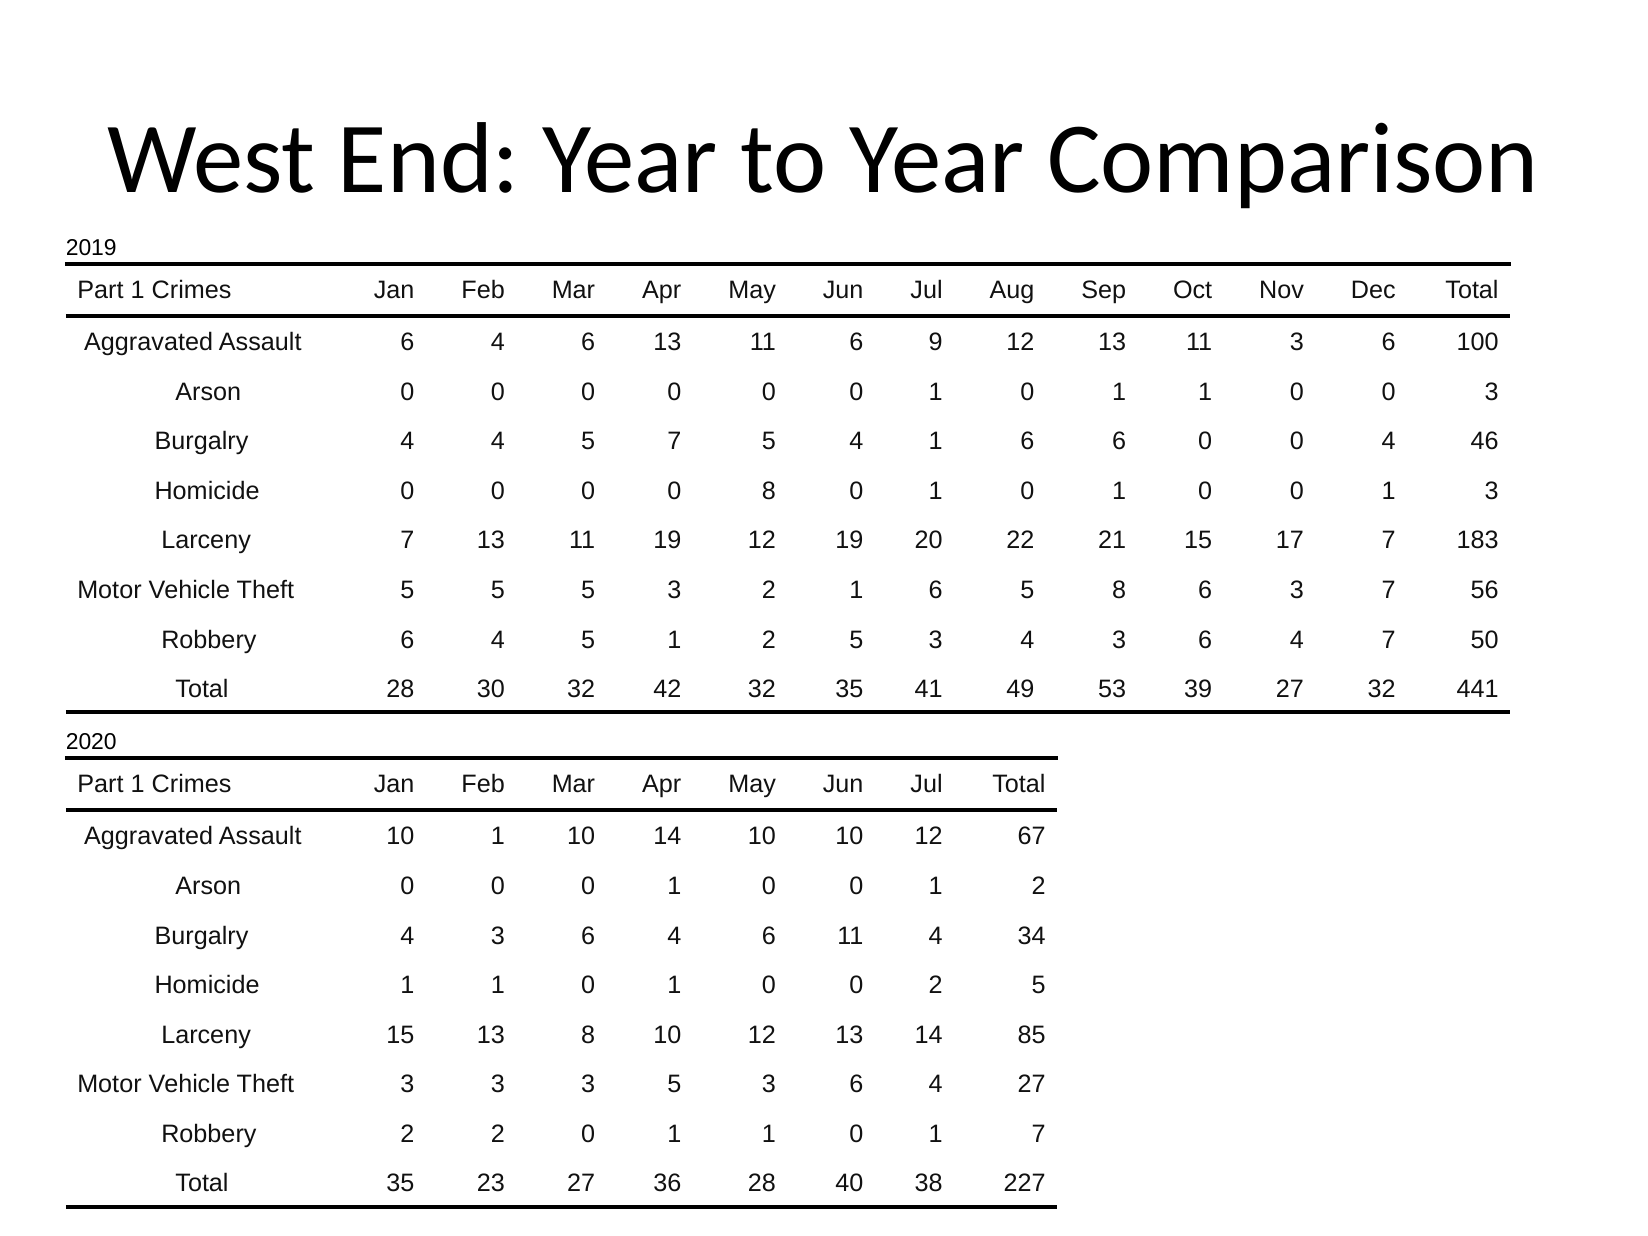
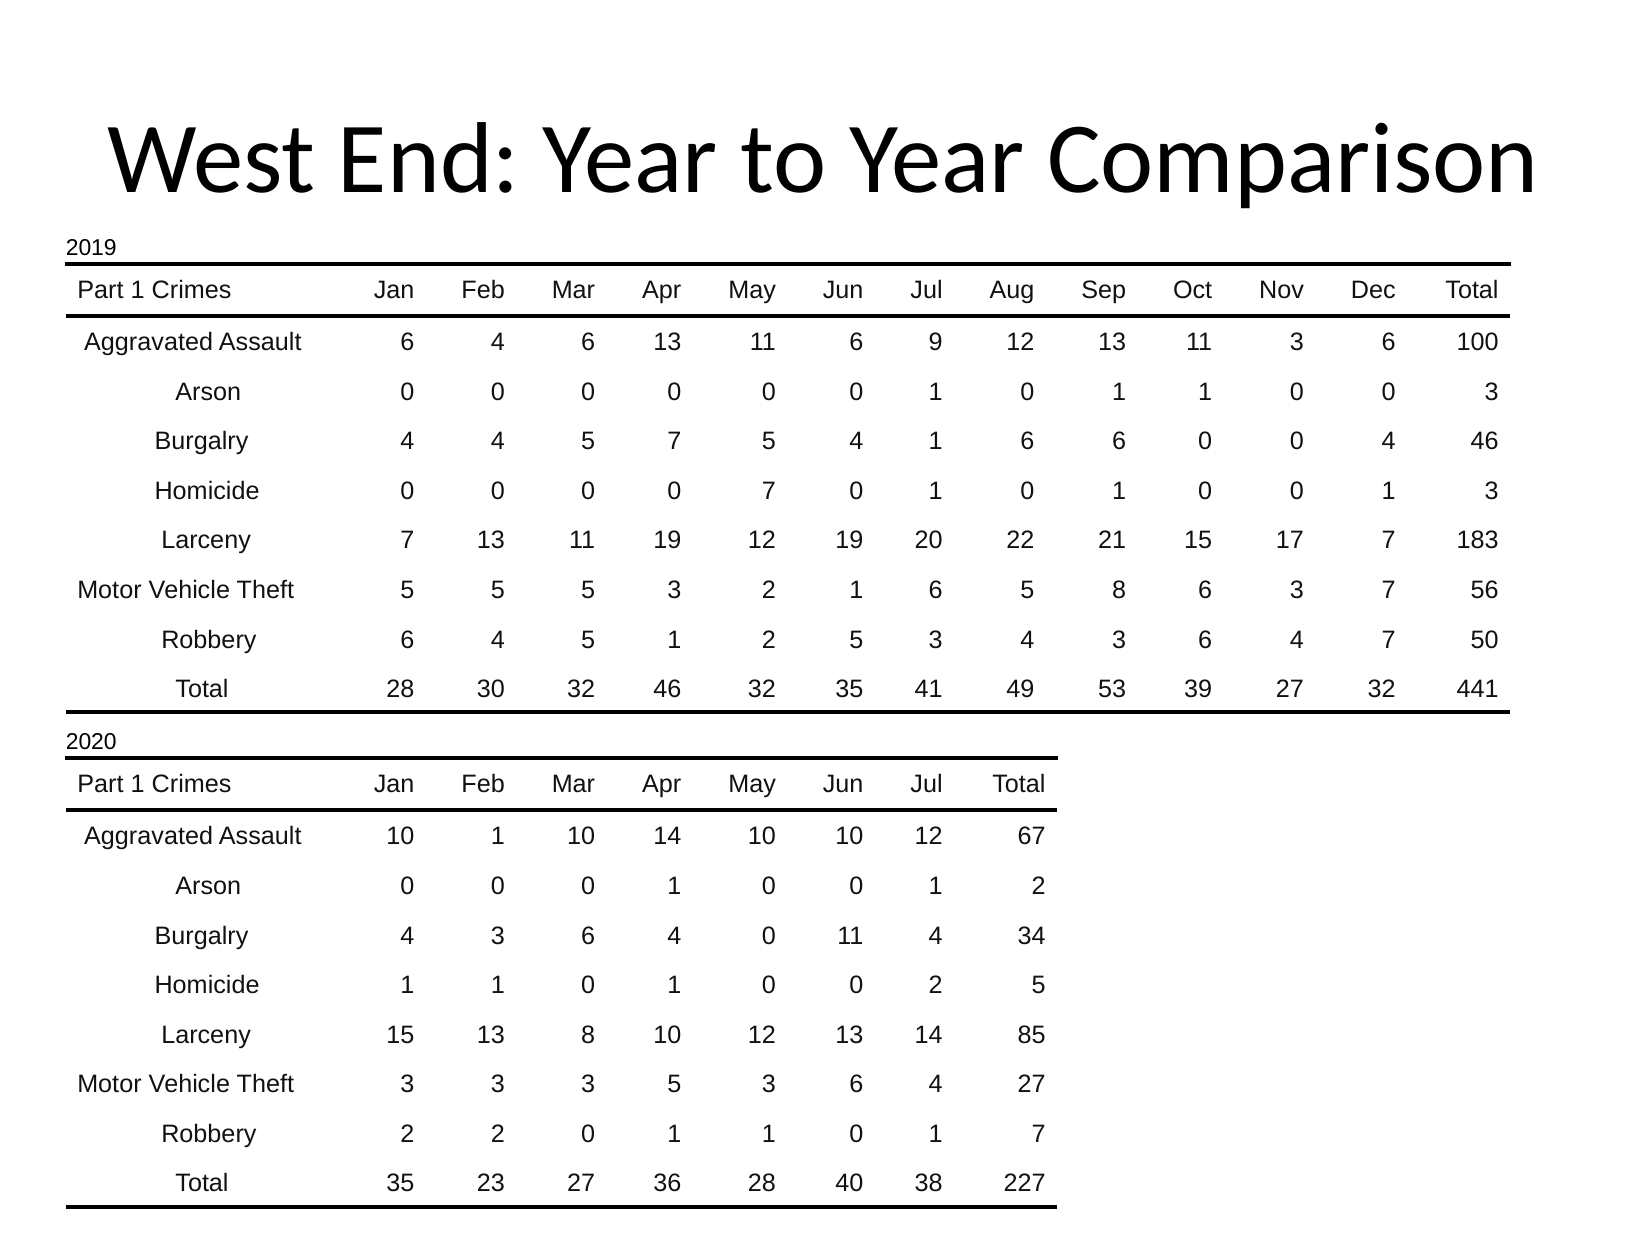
0 8: 8 -> 7 (769, 491)
32 42: 42 -> 46 (667, 689)
3 6 4 6: 6 -> 0 (769, 936)
